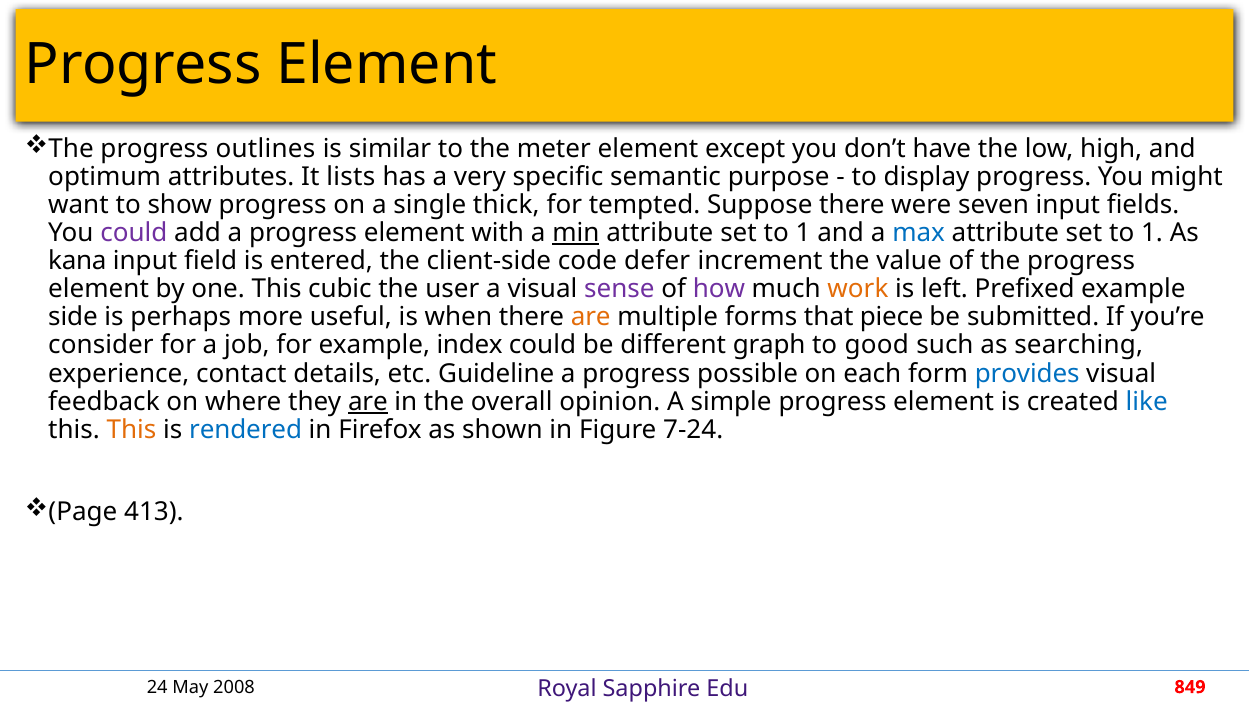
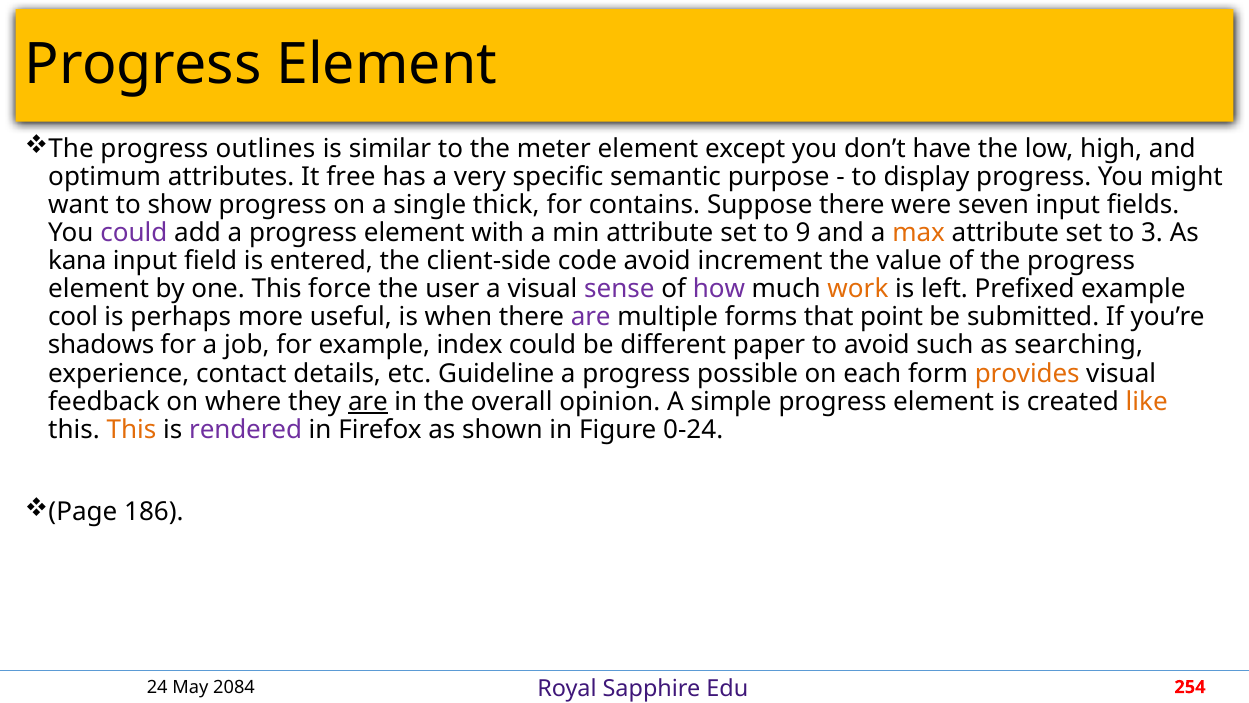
lists: lists -> free (351, 177)
tempted: tempted -> contains (645, 205)
min underline: present -> none (576, 233)
1: 1 -> 9 (803, 233)
max colour: blue -> orange (919, 233)
1: 1 -> 3 (1152, 233)
code defer: defer -> avoid (657, 261)
cubic: cubic -> force (340, 289)
side: side -> cool (73, 317)
are colour: orange -> purple (591, 317)
piece: piece -> point (892, 317)
consider: consider -> shadows (101, 345)
graph: graph -> paper (769, 345)
to good: good -> avoid (877, 345)
provides colour: blue -> orange (1027, 373)
like colour: blue -> orange (1147, 401)
rendered colour: blue -> purple (246, 429)
7-24: 7-24 -> 0-24 (693, 429)
413: 413 -> 186 (154, 512)
2008: 2008 -> 2084 (234, 687)
849: 849 -> 254 (1190, 687)
